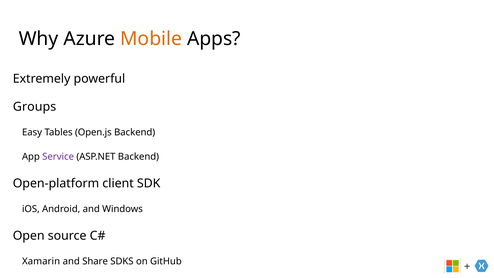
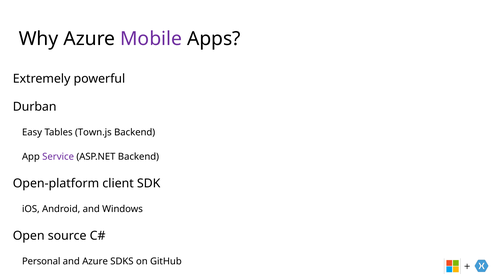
Mobile colour: orange -> purple (151, 39)
Groups: Groups -> Durban (35, 107)
Open.js: Open.js -> Town.js (93, 132)
Xamarin: Xamarin -> Personal (41, 261)
and Share: Share -> Azure (95, 261)
